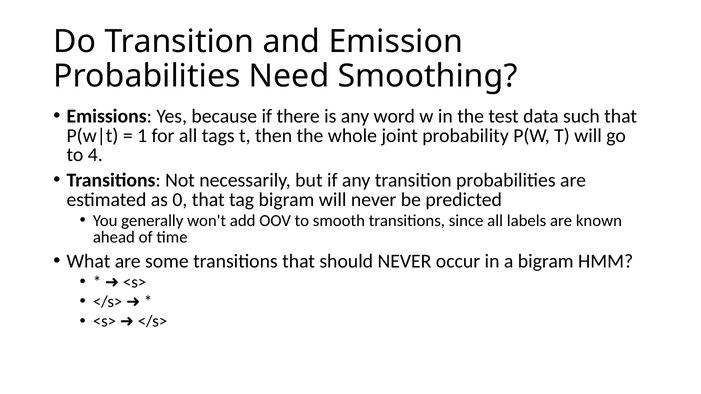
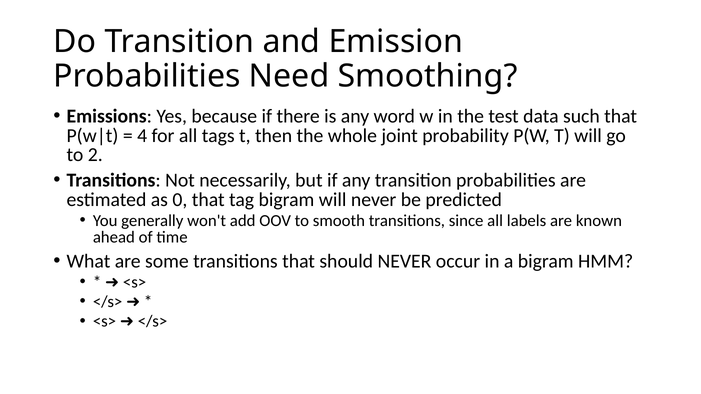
1: 1 -> 4 (142, 136)
4: 4 -> 2 (95, 155)
